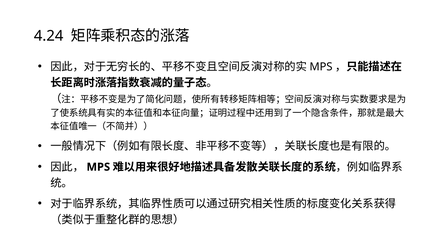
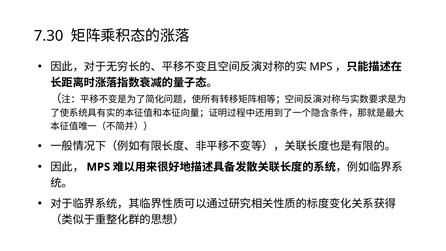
4.24: 4.24 -> 7.30 (49, 36)
